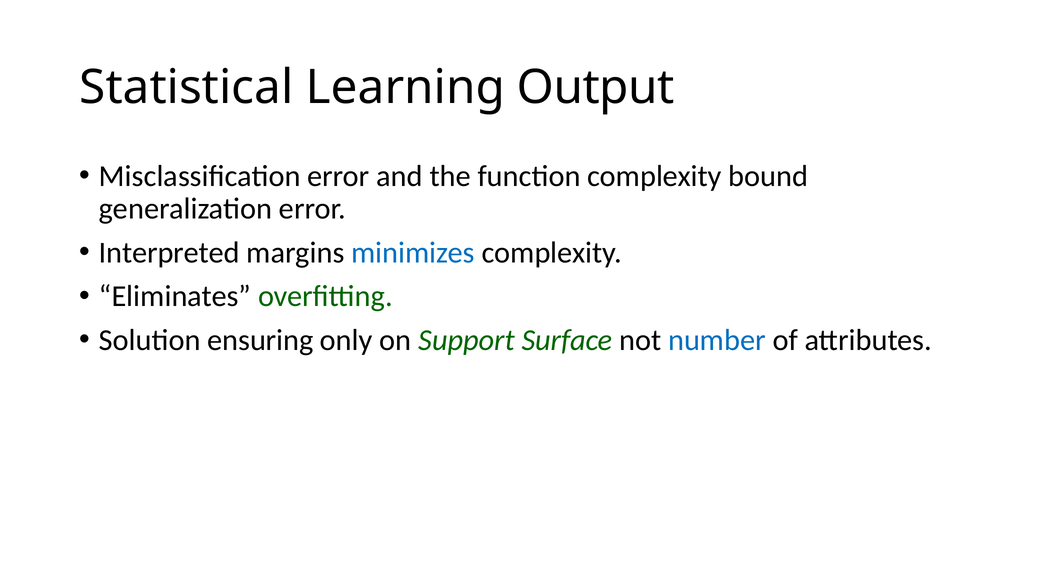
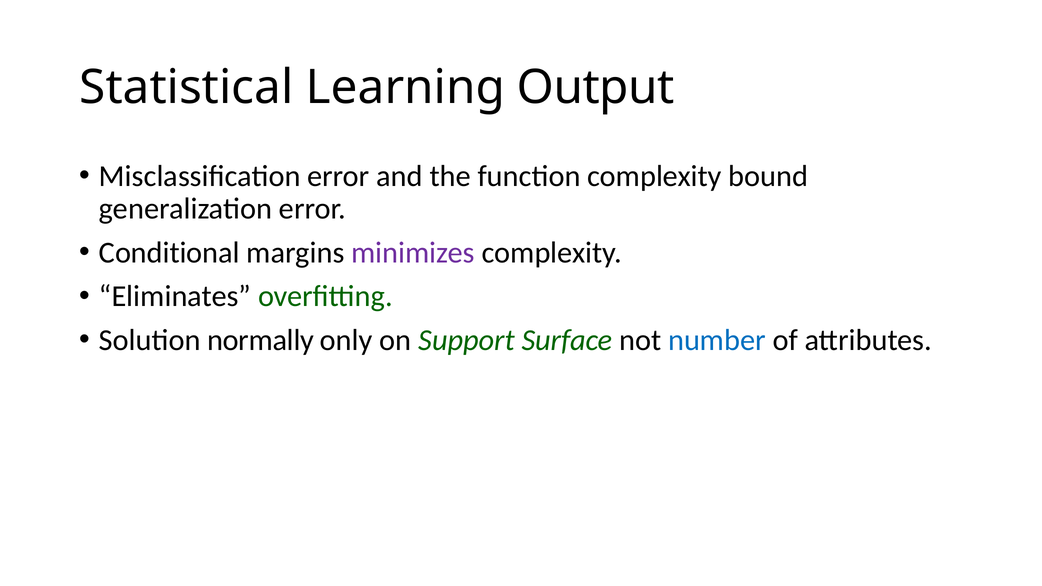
Interpreted: Interpreted -> Conditional (169, 253)
minimizes colour: blue -> purple (413, 253)
ensuring: ensuring -> normally (260, 340)
